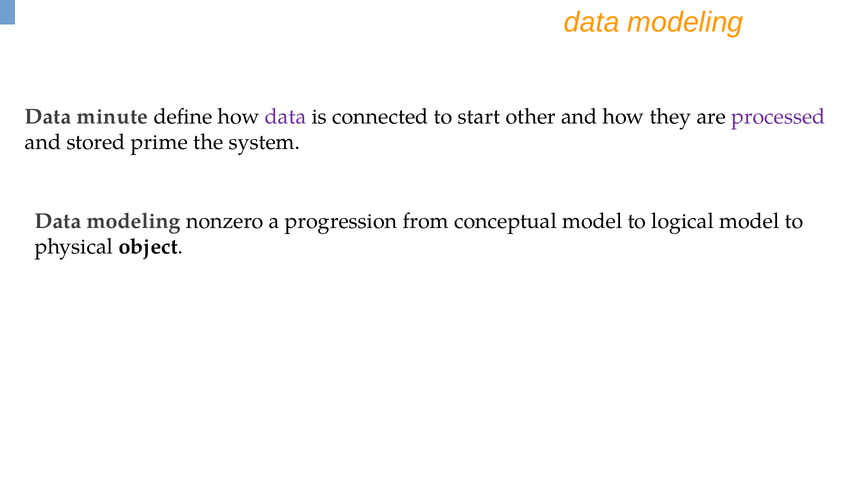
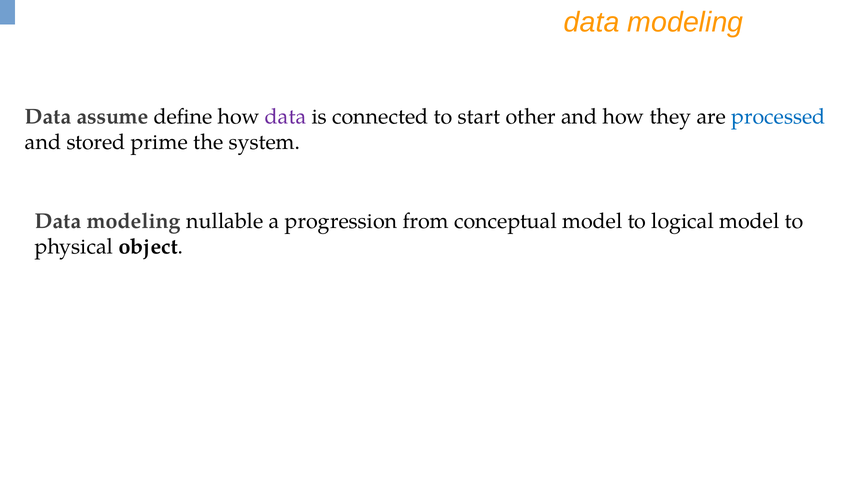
minute: minute -> assume (113, 117)
processed colour: purple -> blue (778, 117)
nonzero: nonzero -> nullable (225, 221)
